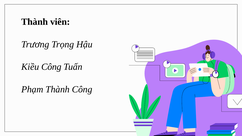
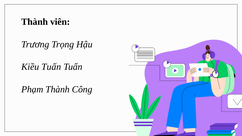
Kiều Công: Công -> Tuấn (51, 67)
